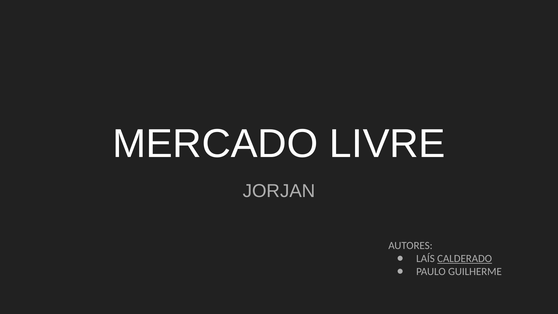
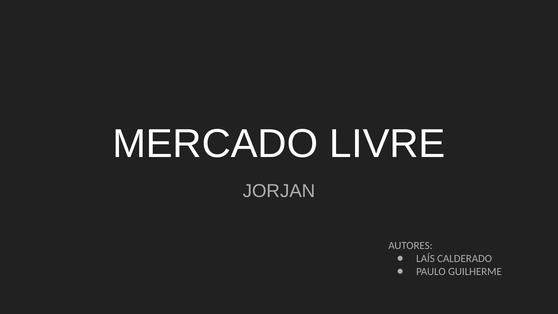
CALDERADO underline: present -> none (465, 259)
